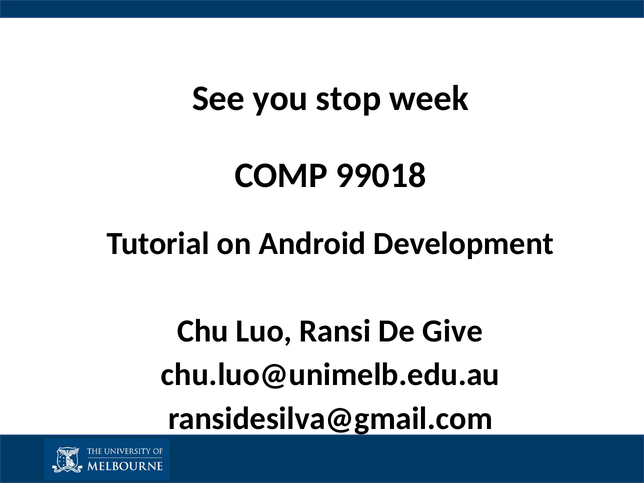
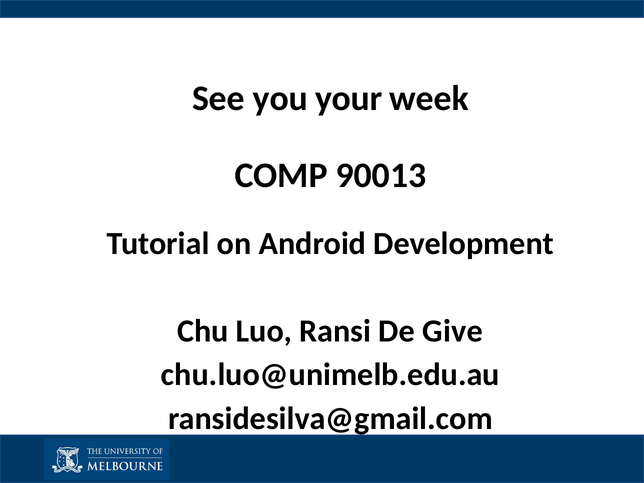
stop: stop -> your (349, 98)
99018: 99018 -> 90013 (381, 176)
